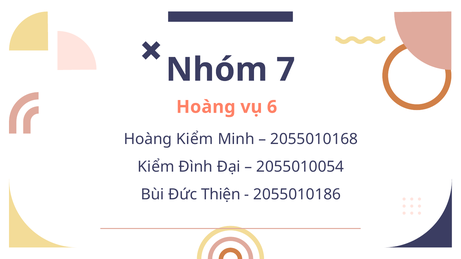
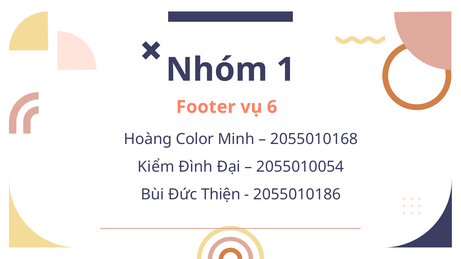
7: 7 -> 1 (286, 70)
Hoàng: Hoàng -> Footer (206, 107)
Hoàng Kiểm: Kiểm -> Color (195, 139)
